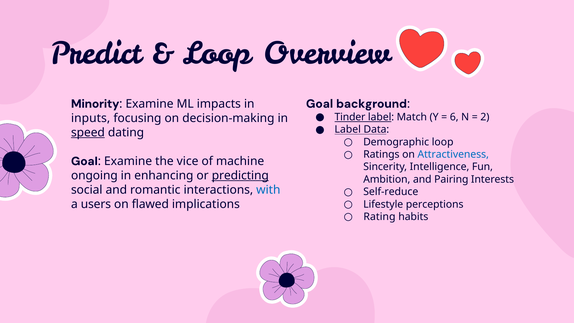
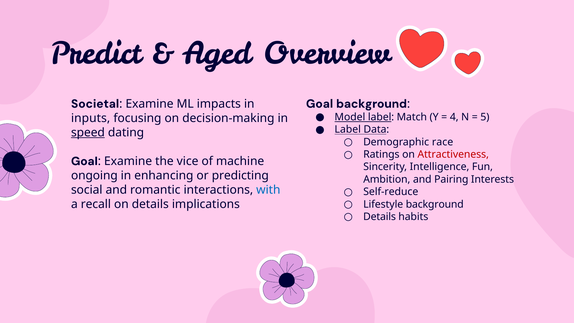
Loop: Loop -> Aged (217, 54)
Minority: Minority -> Societal (95, 104)
Tinder: Tinder -> Model (350, 117)
6: 6 -> 4 (454, 117)
2: 2 -> 5 (485, 117)
Demographic loop: loop -> race (443, 142)
Attractiveness colour: blue -> red (453, 154)
predicting underline: present -> none (240, 175)
Lifestyle perceptions: perceptions -> background (435, 204)
users: users -> recall (96, 204)
on flawed: flawed -> details (150, 204)
Rating: Rating -> Details (380, 217)
